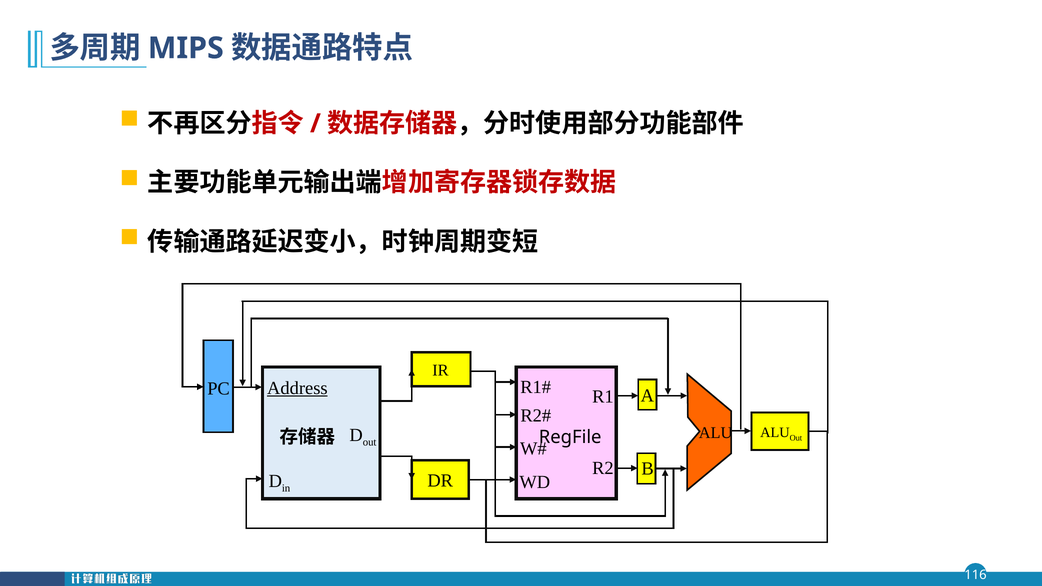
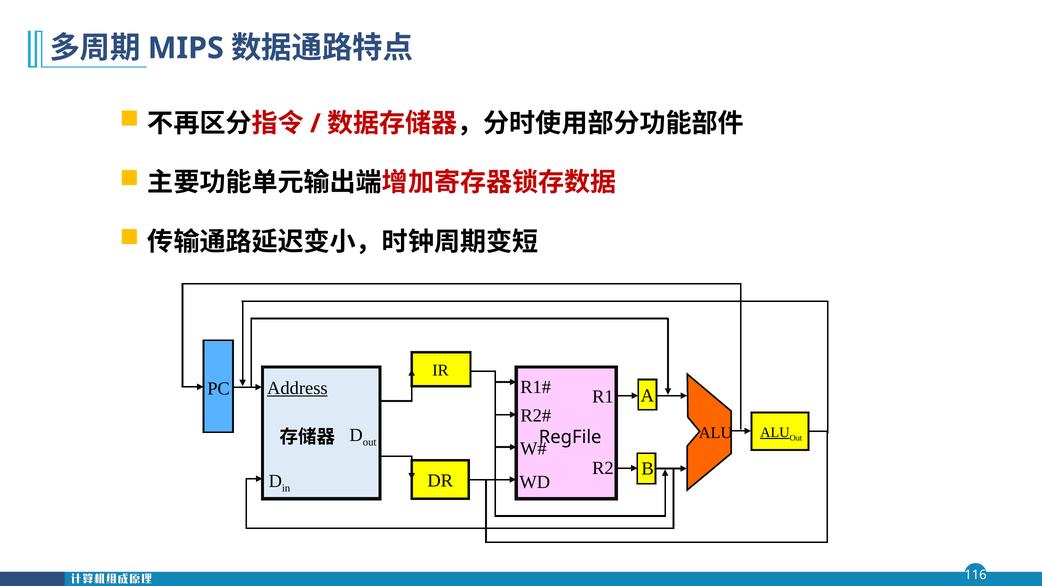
ALU underline: none -> present (775, 433)
